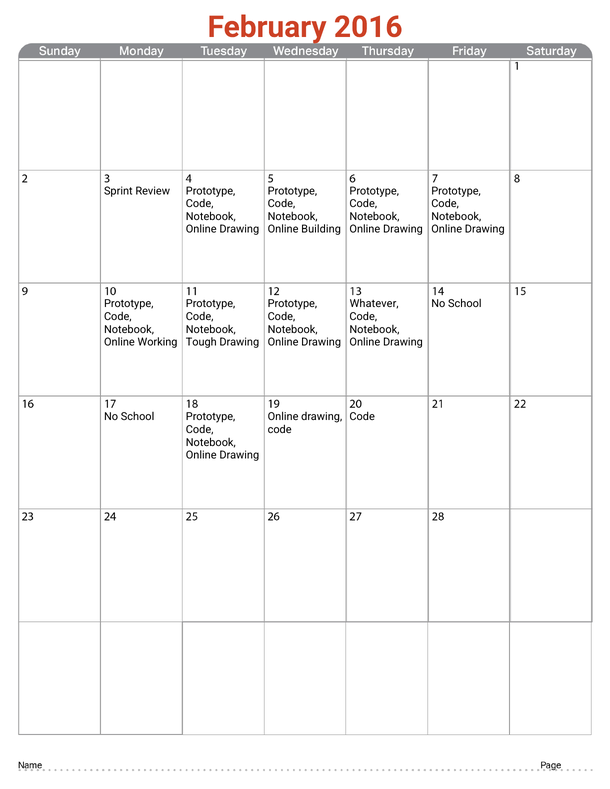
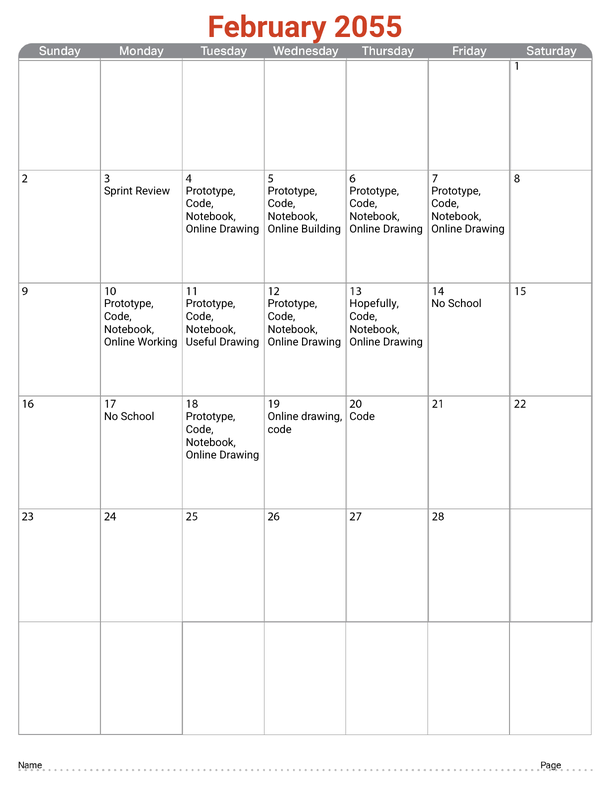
2016: 2016 -> 2055 (368, 27)
Whatever: Whatever -> Hopefully (374, 304)
Tough: Tough -> Useful (201, 342)
